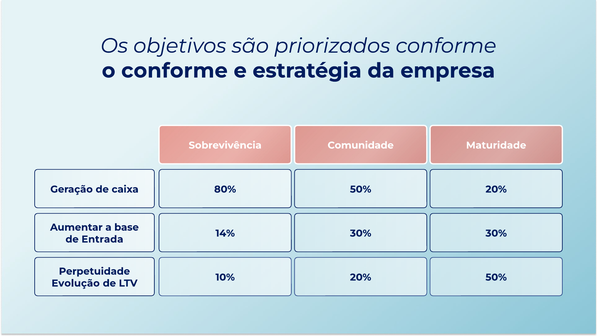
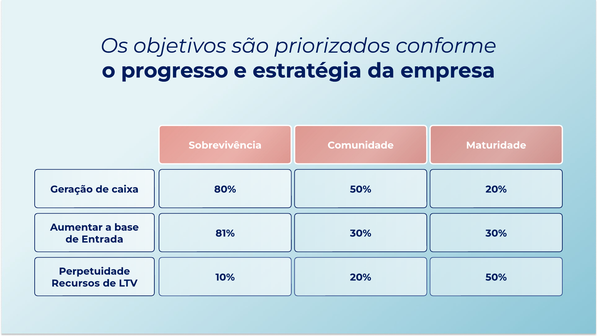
o conforme: conforme -> progresso (175, 71)
14%: 14% -> 81% (225, 233)
Evolução: Evolução -> Recursos (76, 283)
